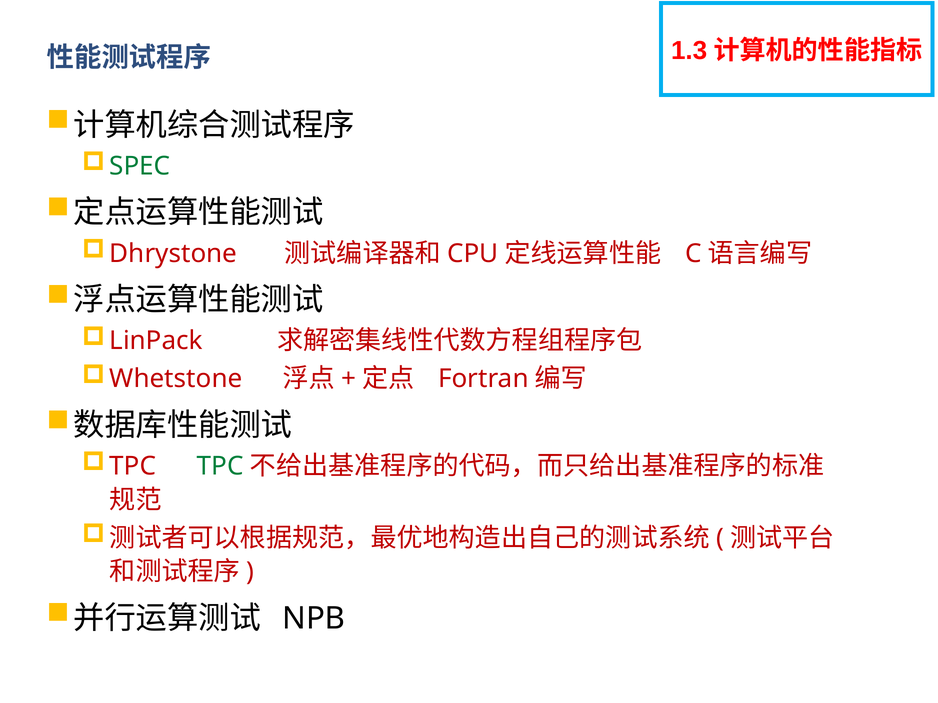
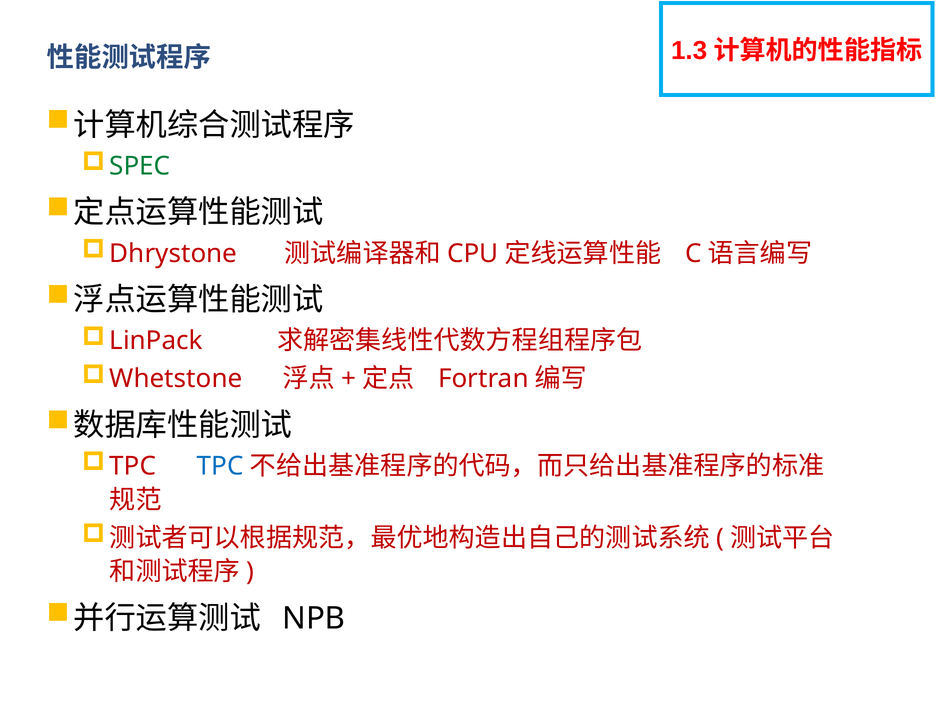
TPC colour: green -> blue (220, 467)
